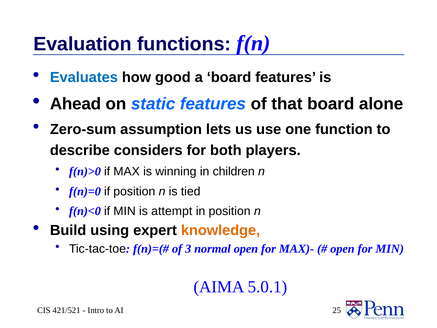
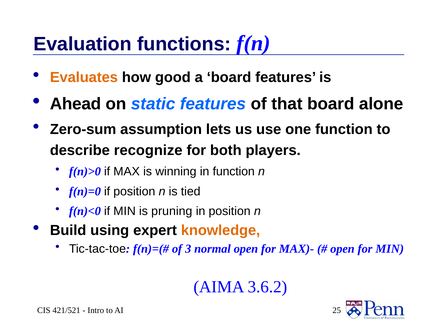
Evaluates colour: blue -> orange (84, 77)
considers: considers -> recognize (148, 150)
in children: children -> function (234, 171)
attempt: attempt -> pruning (172, 211)
5.0.1: 5.0.1 -> 3.6.2 (267, 287)
